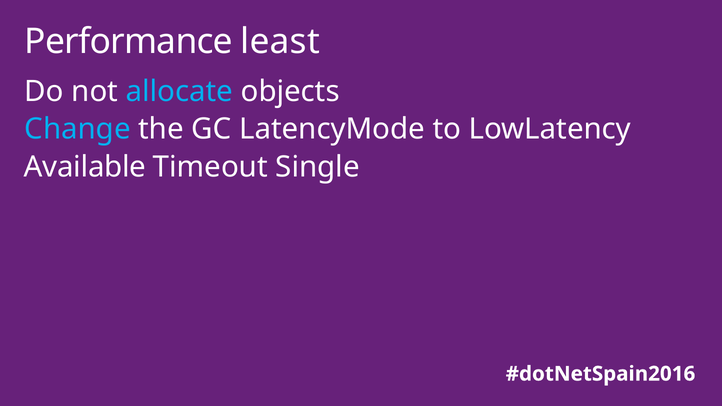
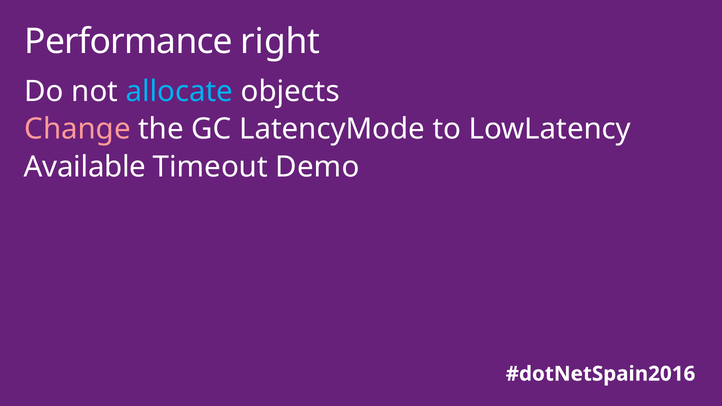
least: least -> right (280, 41)
Change colour: light blue -> pink (78, 129)
Single: Single -> Demo (317, 167)
